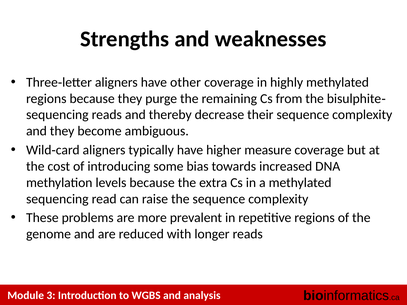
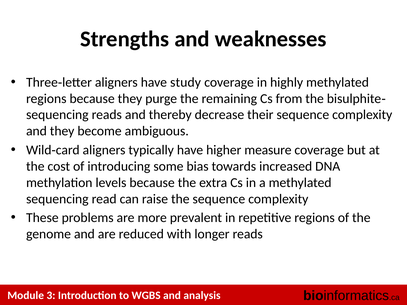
other: other -> study (186, 82)
